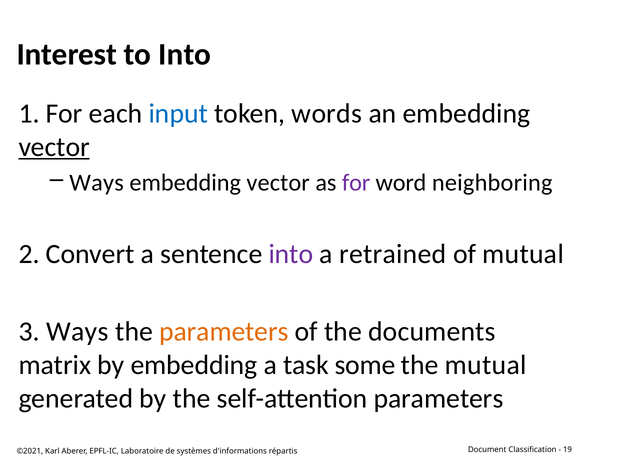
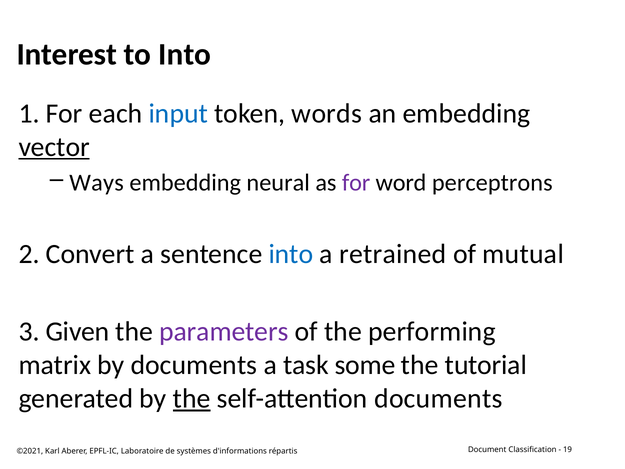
vector: vector -> neural (278, 183)
neighboring: neighboring -> perceptrons (492, 183)
into colour: purple -> blue (291, 254)
3 Ways: Ways -> Given (78, 332)
parameters colour: orange -> purple (224, 332)
documents: documents -> performing (432, 332)
by embedding: embedding -> documents (194, 365)
the mutual: mutual -> tutorial (486, 365)
the underline: none -> present (192, 398)
self-attention parameters: parameters -> documents (438, 398)
